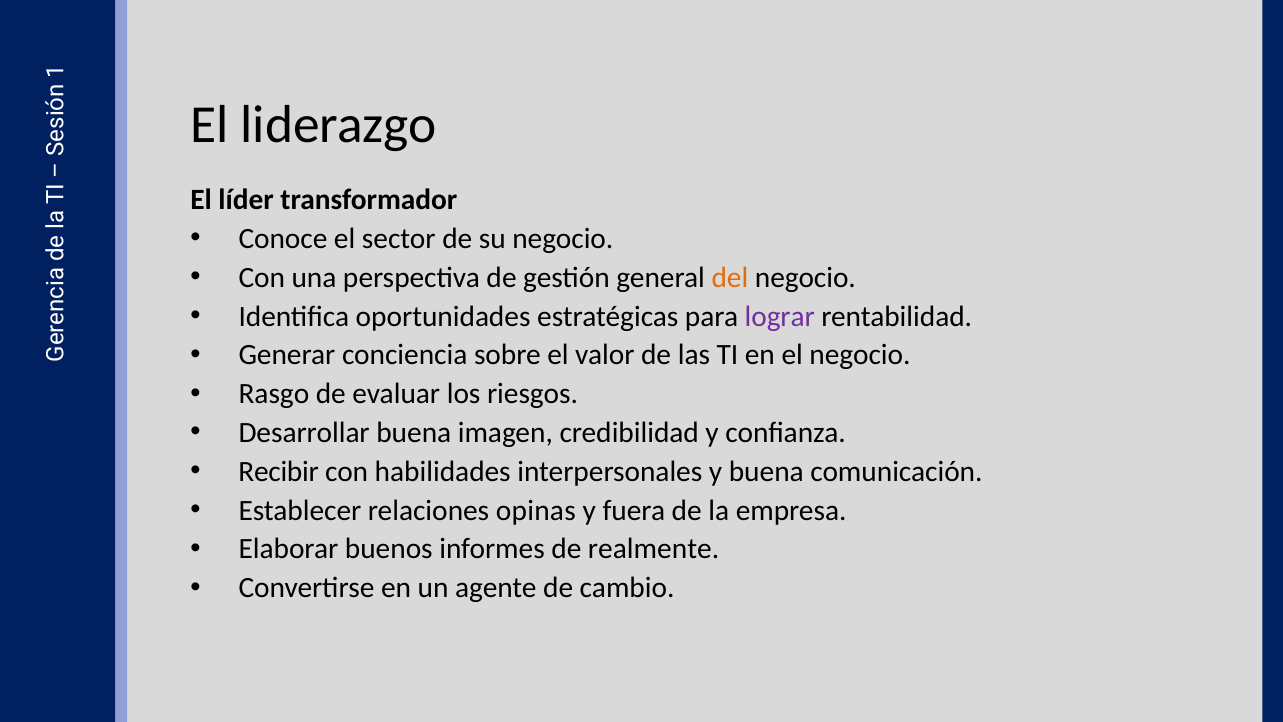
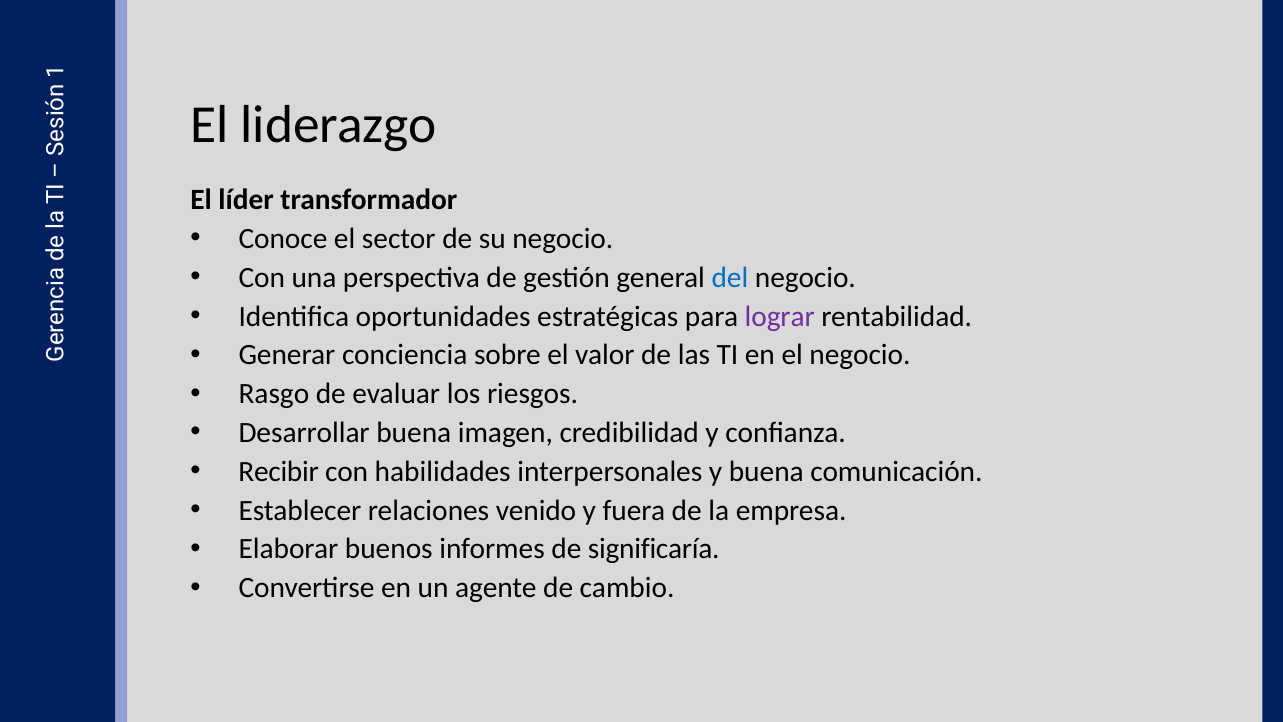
del colour: orange -> blue (730, 277)
opinas: opinas -> venido (536, 510)
realmente: realmente -> significaría (654, 549)
